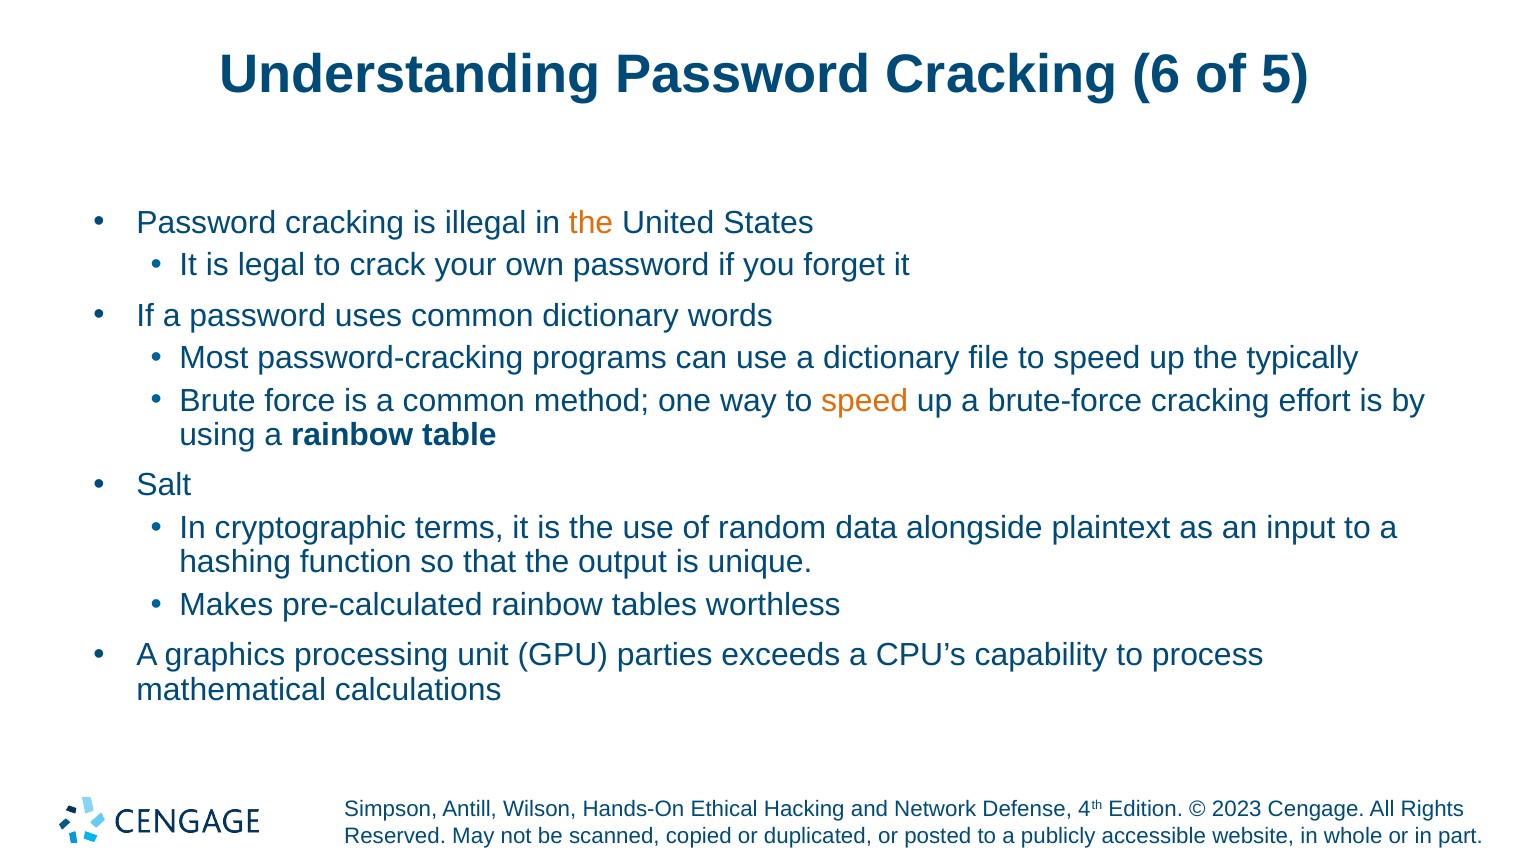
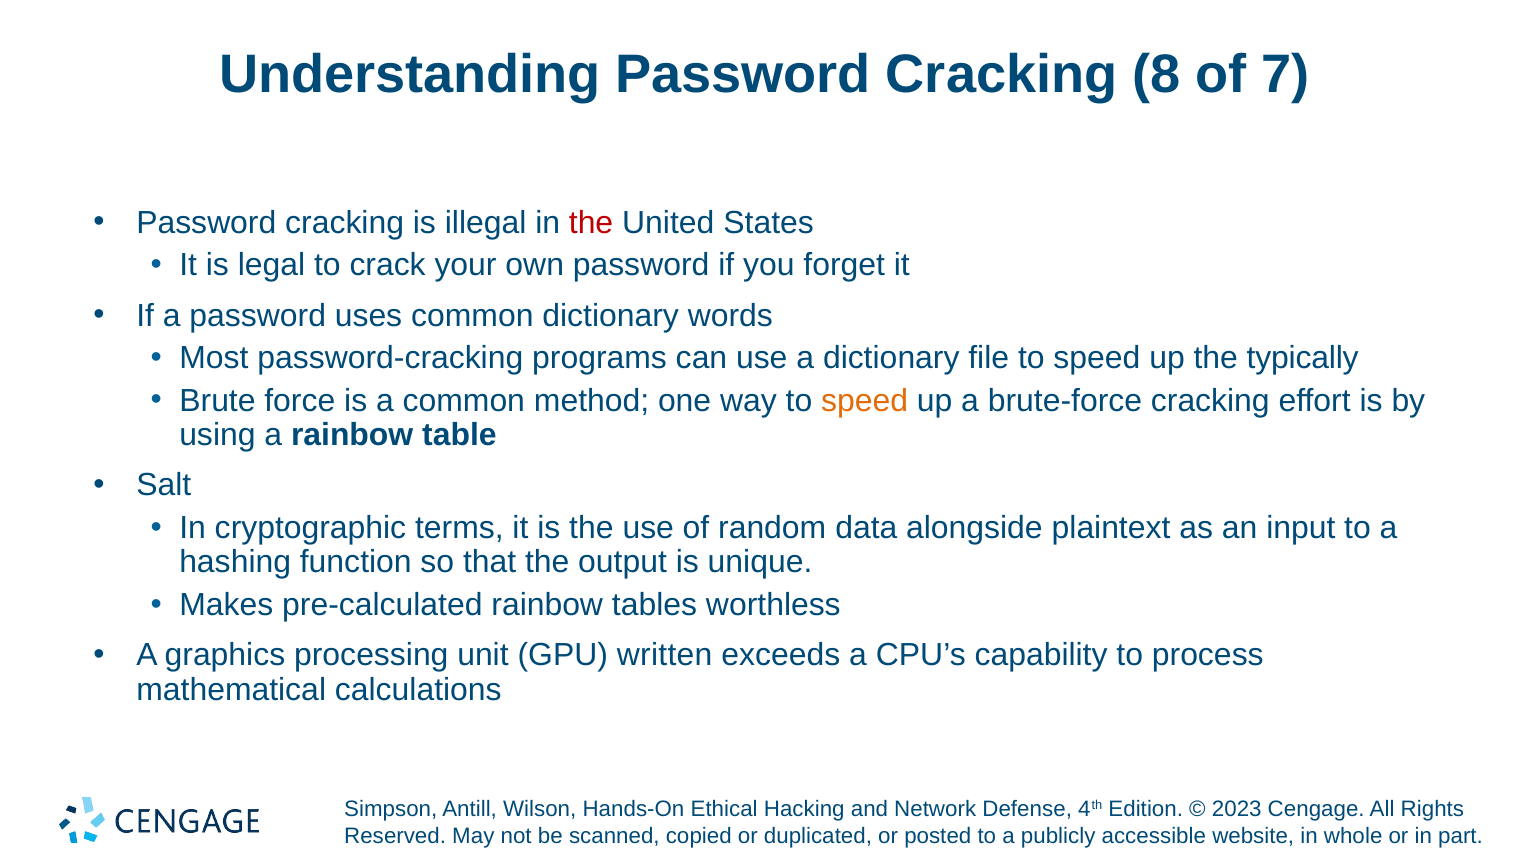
6: 6 -> 8 (1156, 75)
5: 5 -> 7 (1285, 75)
the colour: orange -> red (591, 223)
parties: parties -> written (665, 655)
